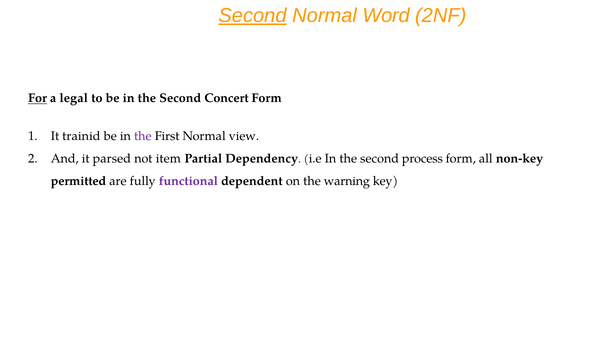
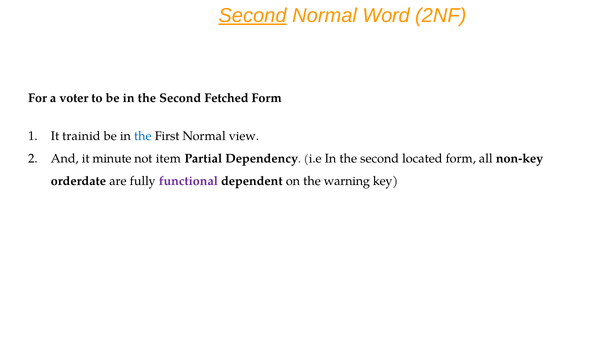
For underline: present -> none (38, 98)
legal: legal -> voter (74, 98)
Concert: Concert -> Fetched (226, 98)
the colour: purple -> blue (143, 136)
parsed: parsed -> minute (112, 159)
process: process -> located (422, 159)
permitted: permitted -> orderdate (78, 181)
